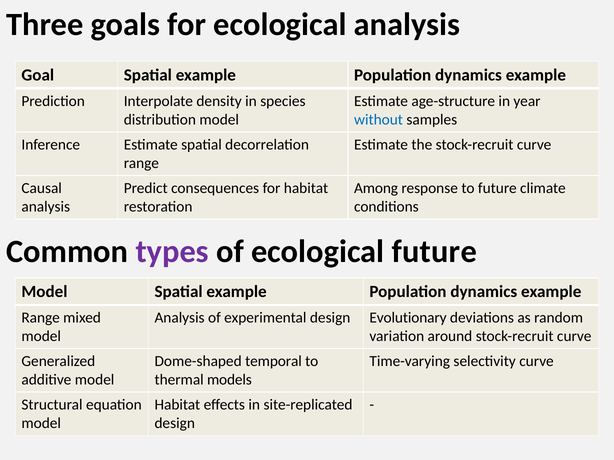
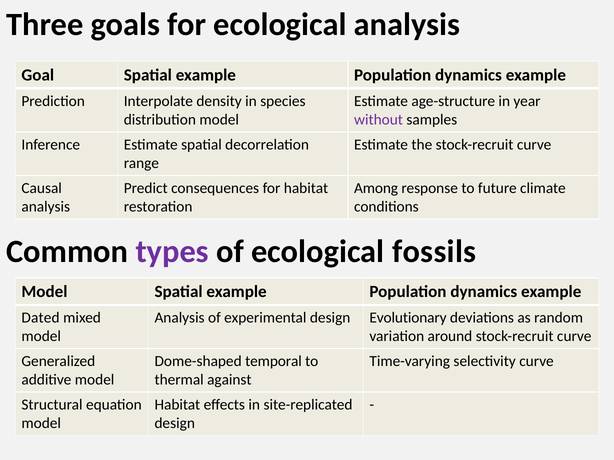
without colour: blue -> purple (379, 120)
ecological future: future -> fossils (434, 252)
Range: Range -> Dated (41, 318)
models: models -> against (229, 380)
